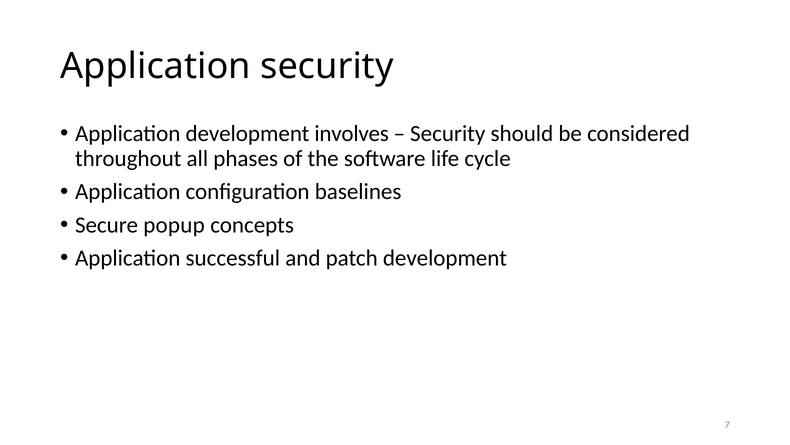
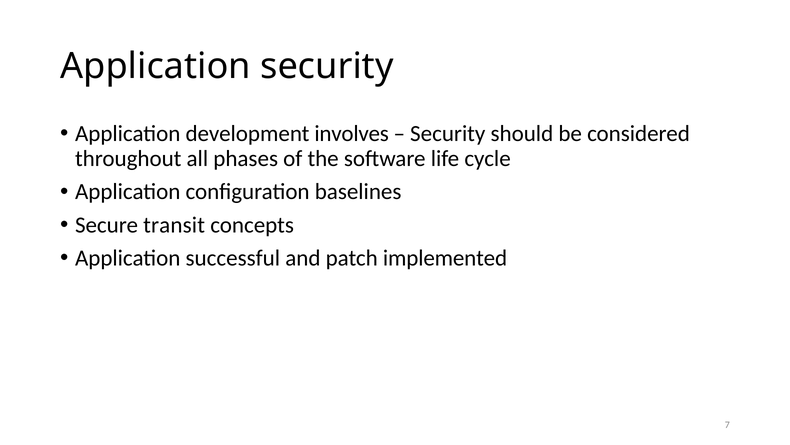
popup: popup -> transit (174, 225)
patch development: development -> implemented (445, 258)
